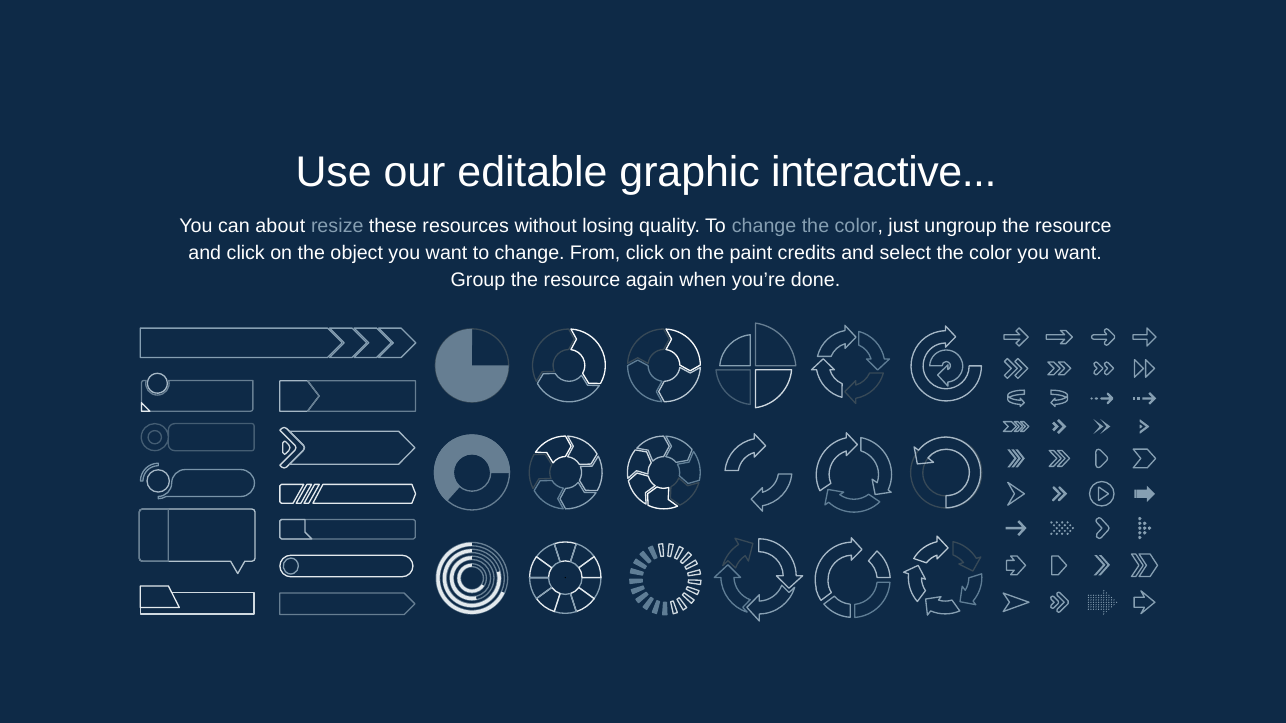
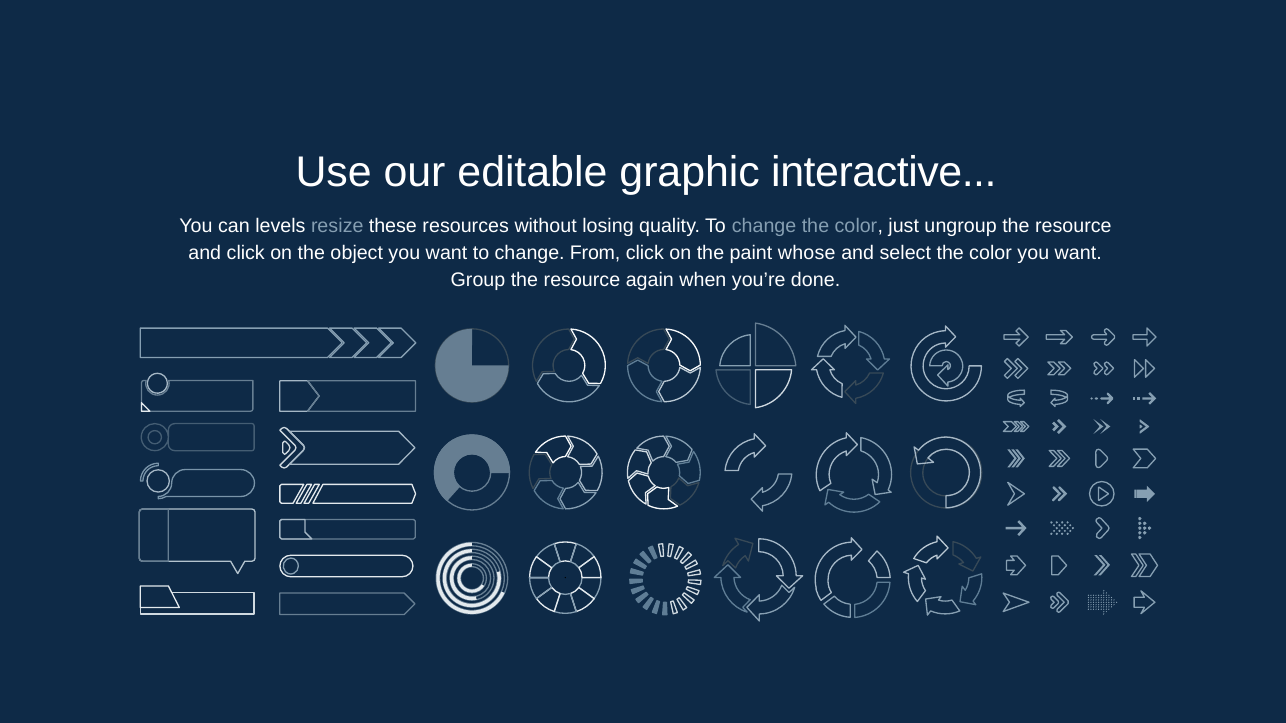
about: about -> levels (280, 226)
credits: credits -> whose (807, 253)
